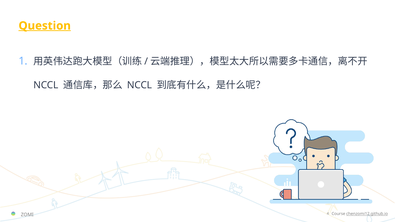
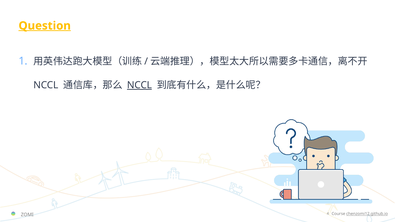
NCCL underline: none -> present (139, 85)
